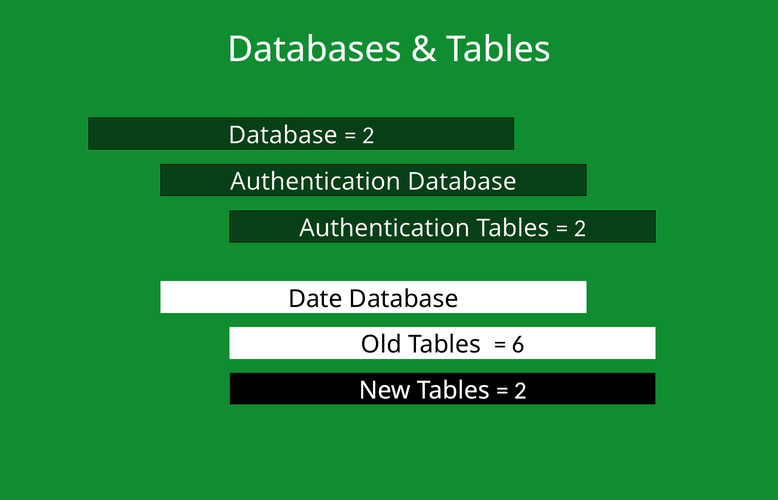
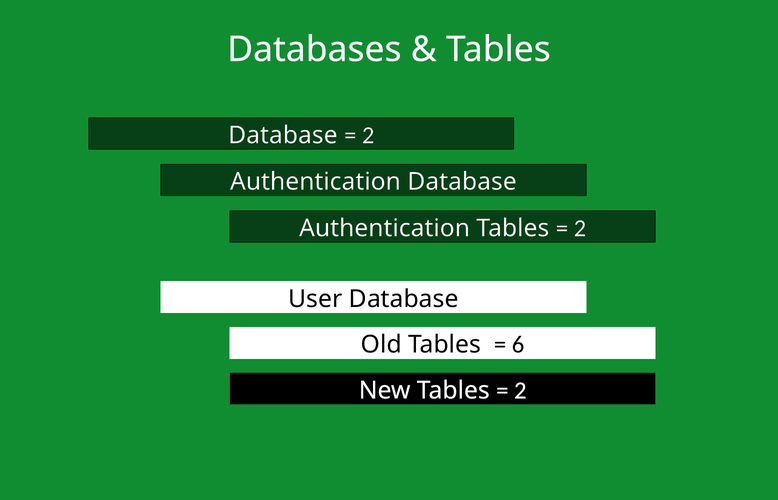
Date: Date -> User (315, 299)
